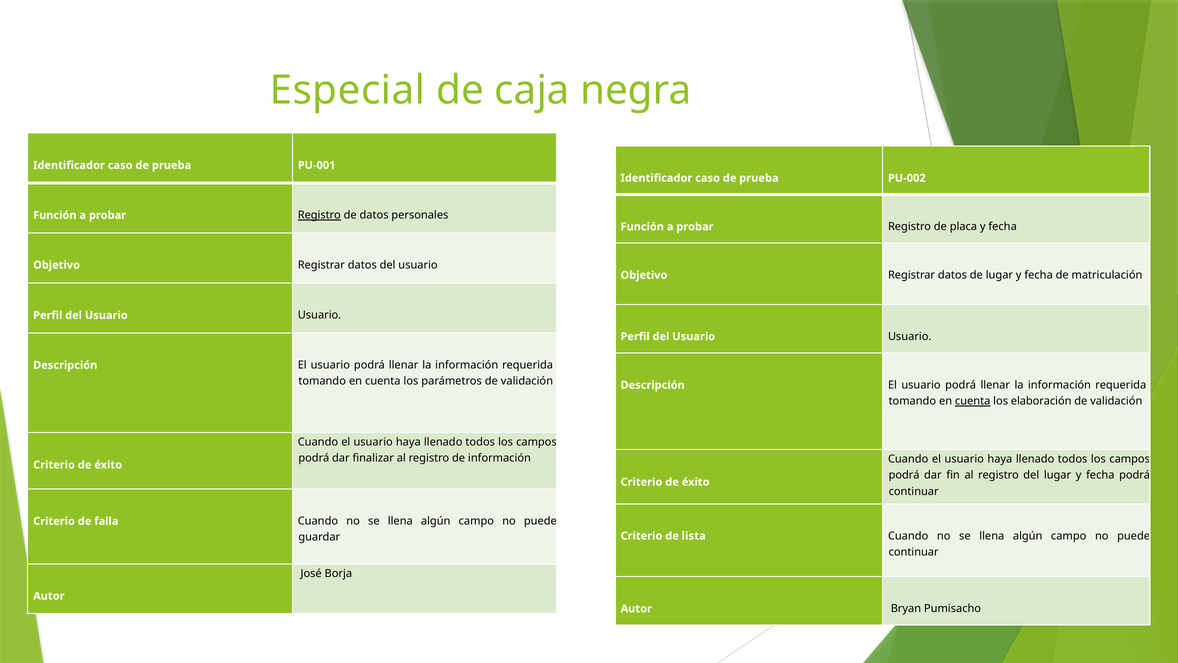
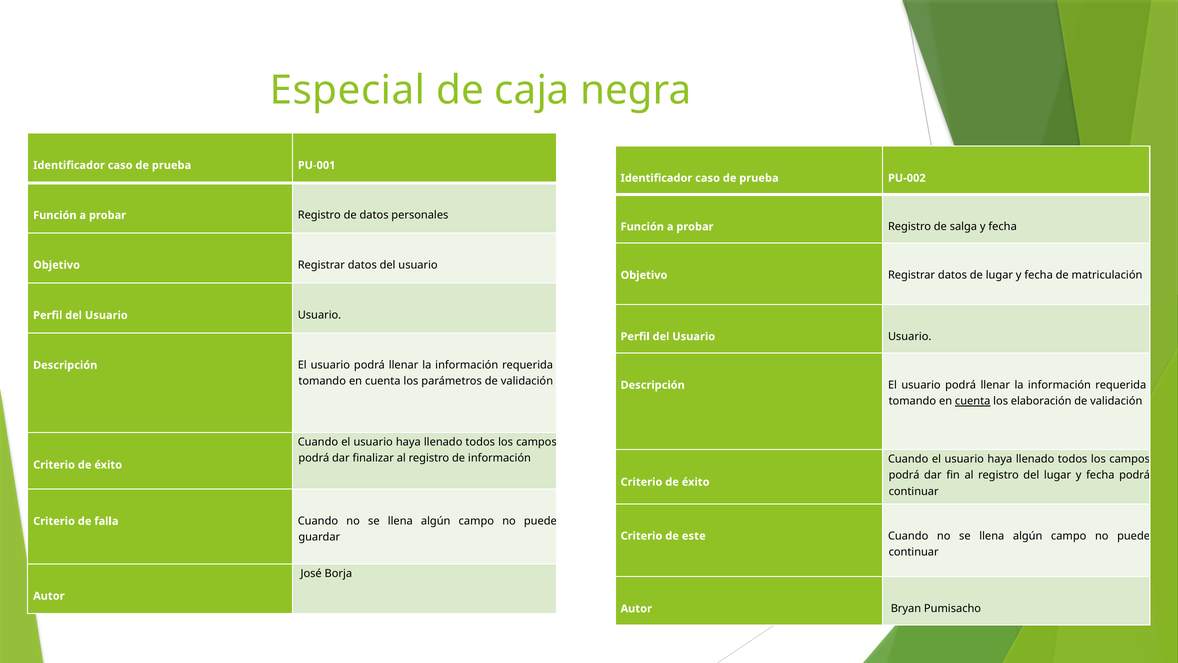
Registro underline: present -> none (319, 215)
placa: placa -> salga (963, 227)
lista: lista -> este (694, 536)
